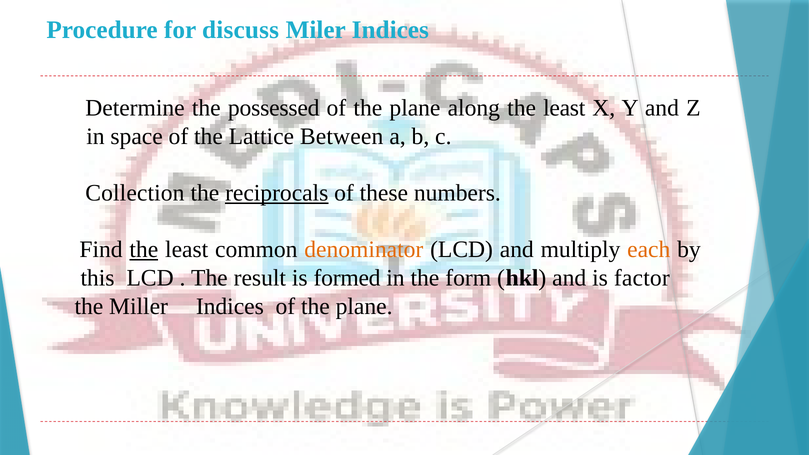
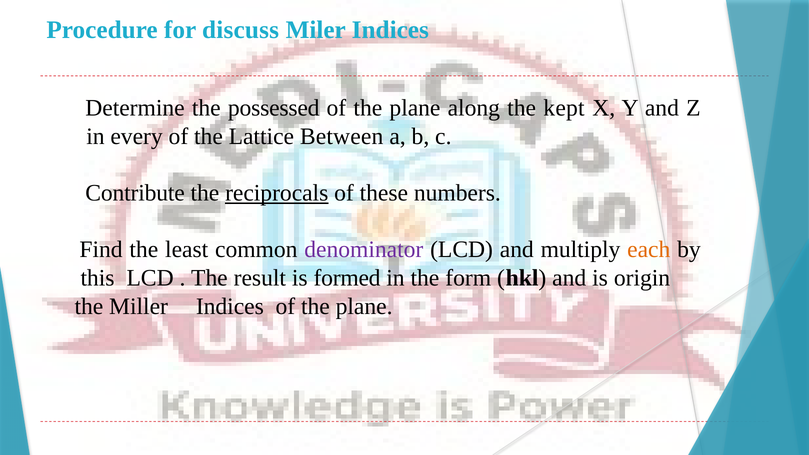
along the least: least -> kept (564, 108)
space: space -> every (137, 136)
Collection: Collection -> Contribute (135, 193)
the underline: present -> none (144, 250)
denominator colour: orange -> purple (364, 250)
factor: factor -> origin (642, 278)
